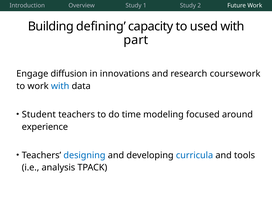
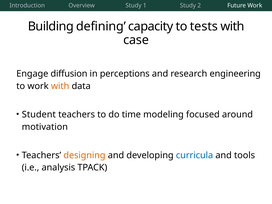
used: used -> tests (204, 26)
part: part -> case (136, 40)
innovations: innovations -> perceptions (125, 74)
coursework: coursework -> engineering (235, 74)
with colour: blue -> orange (60, 86)
experience: experience -> motivation (45, 127)
designing colour: blue -> orange (84, 155)
